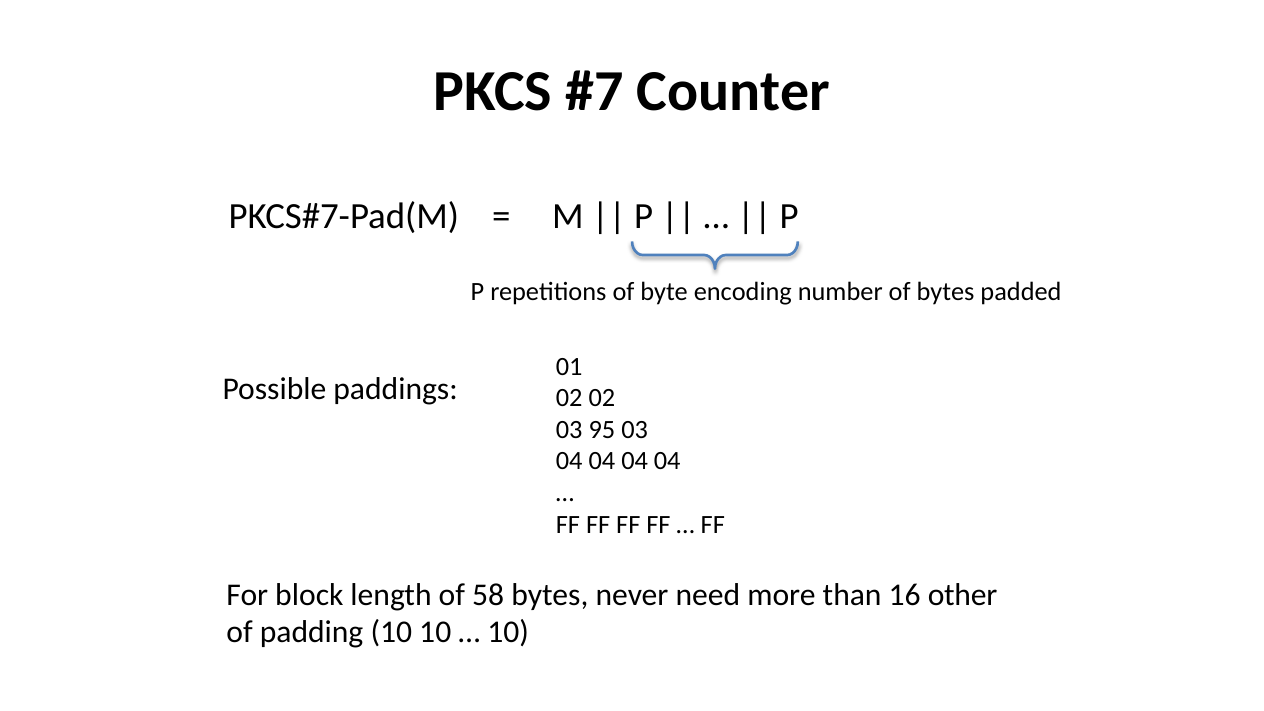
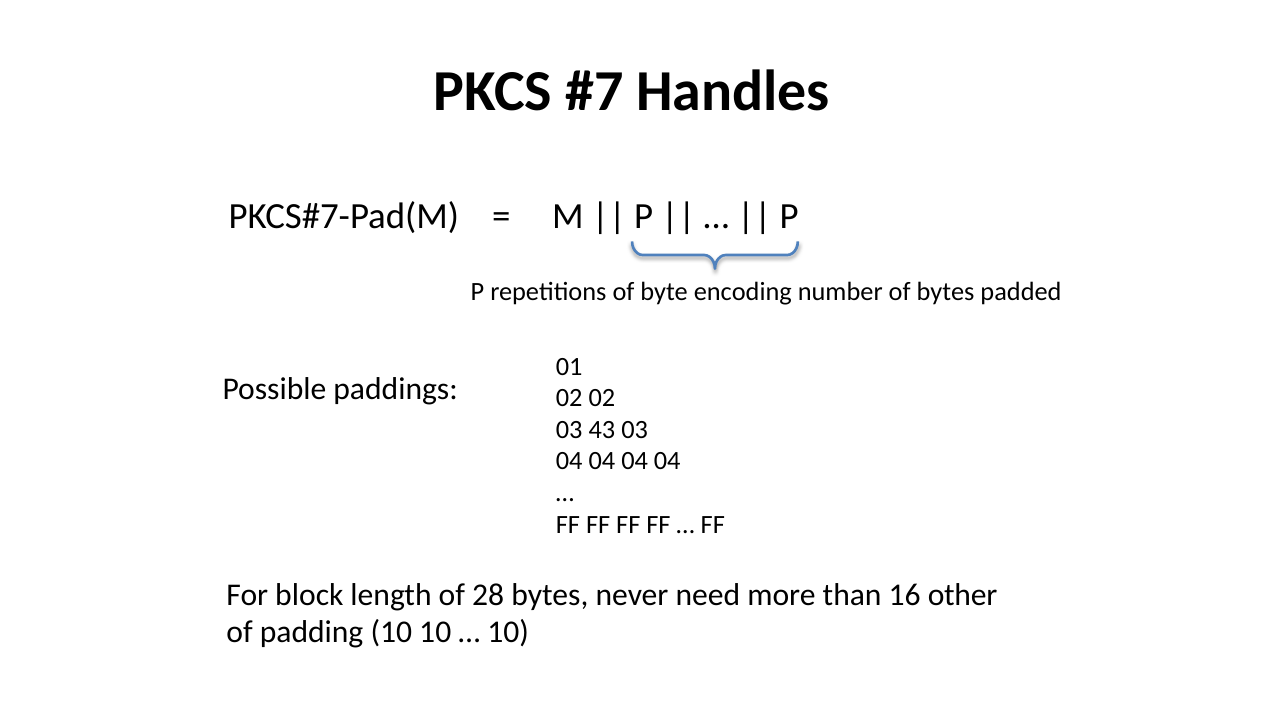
Counter: Counter -> Handles (733, 92)
95: 95 -> 43 (602, 430)
58: 58 -> 28 (488, 595)
